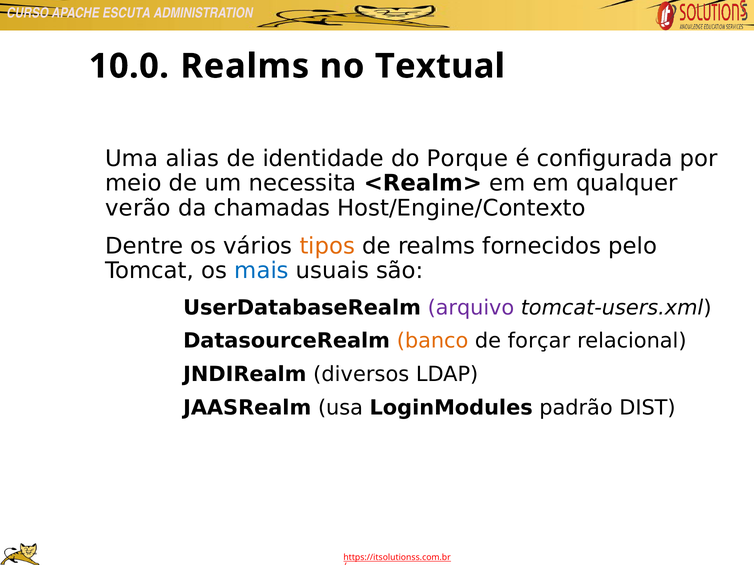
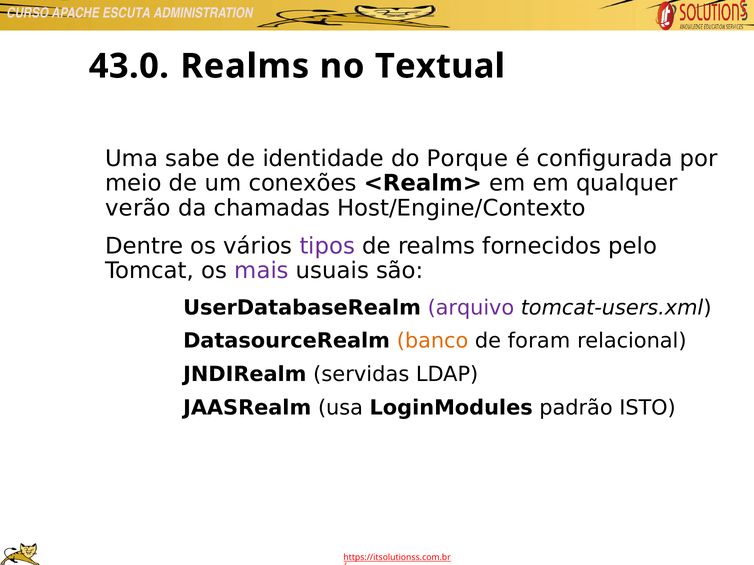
10.0: 10.0 -> 43.0 (129, 66)
alias: alias -> sabe (193, 159)
necessita: necessita -> conexões (303, 184)
tipos colour: orange -> purple (327, 246)
mais colour: blue -> purple (262, 271)
forçar: forçar -> foram (539, 341)
diversos: diversos -> servidas (361, 375)
DIST: DIST -> ISTO (648, 408)
